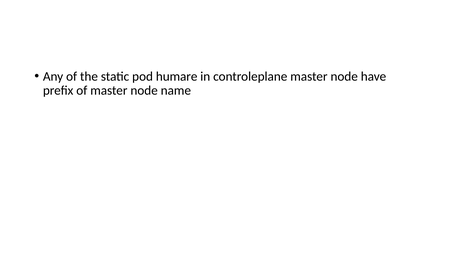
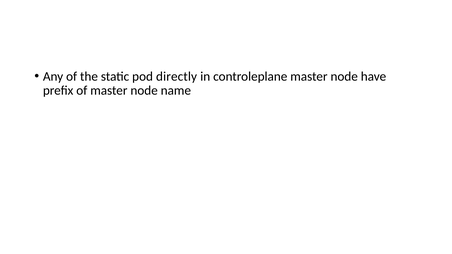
humare: humare -> directly (177, 76)
